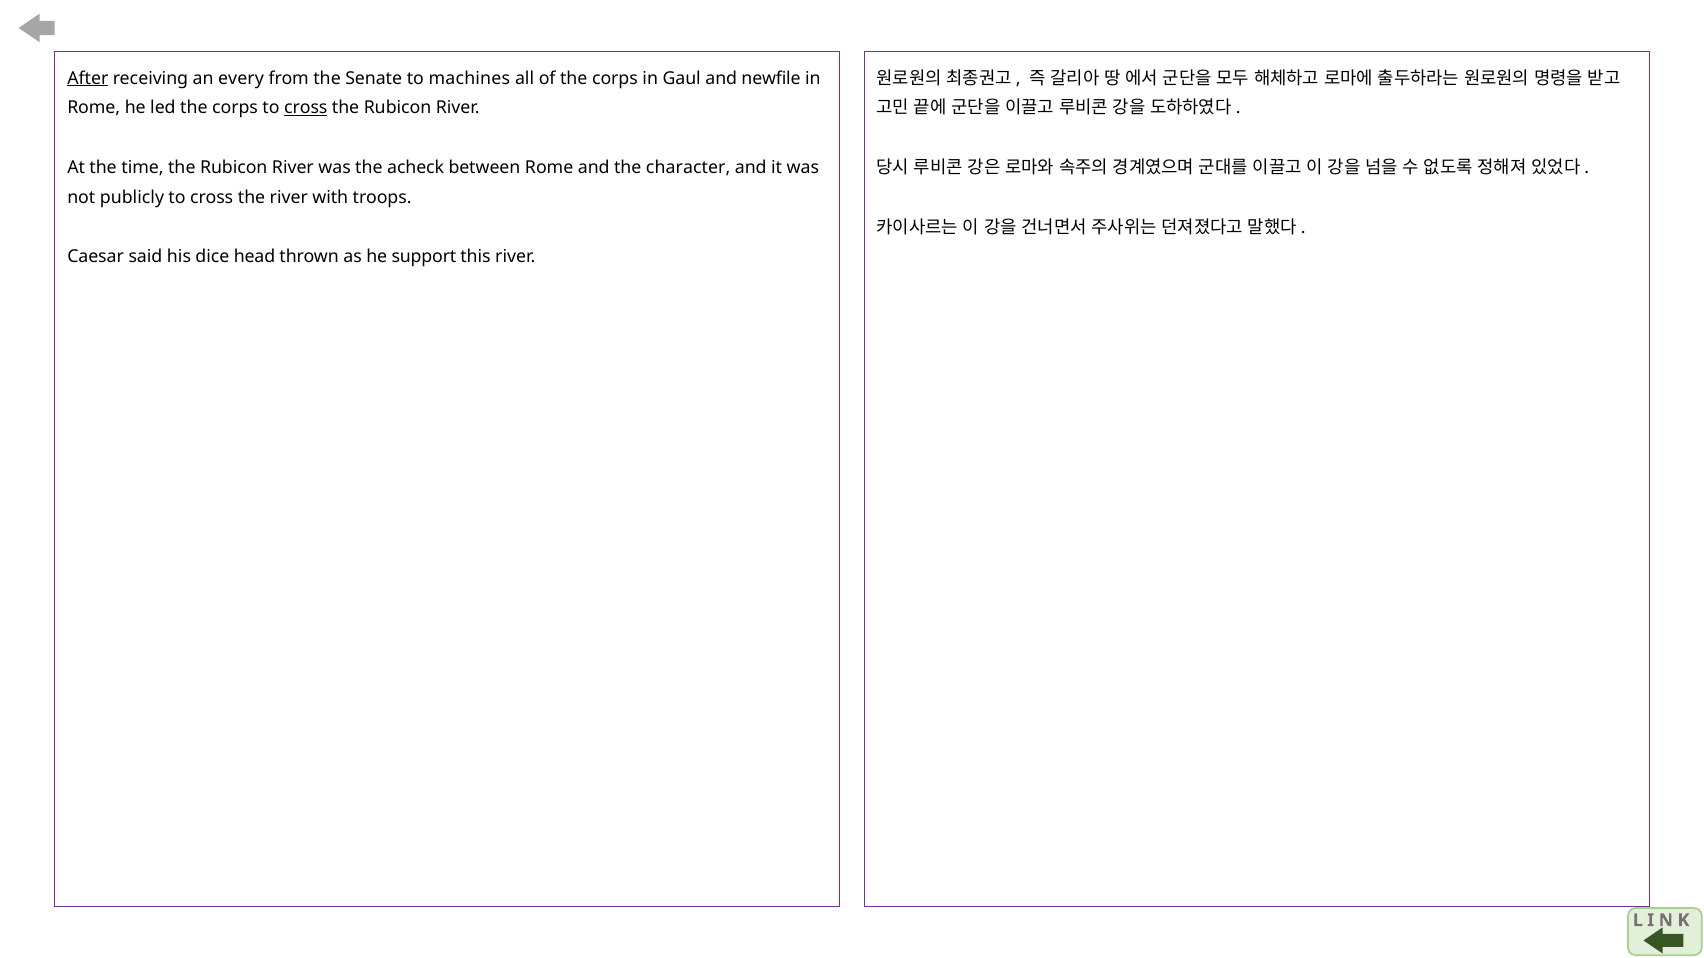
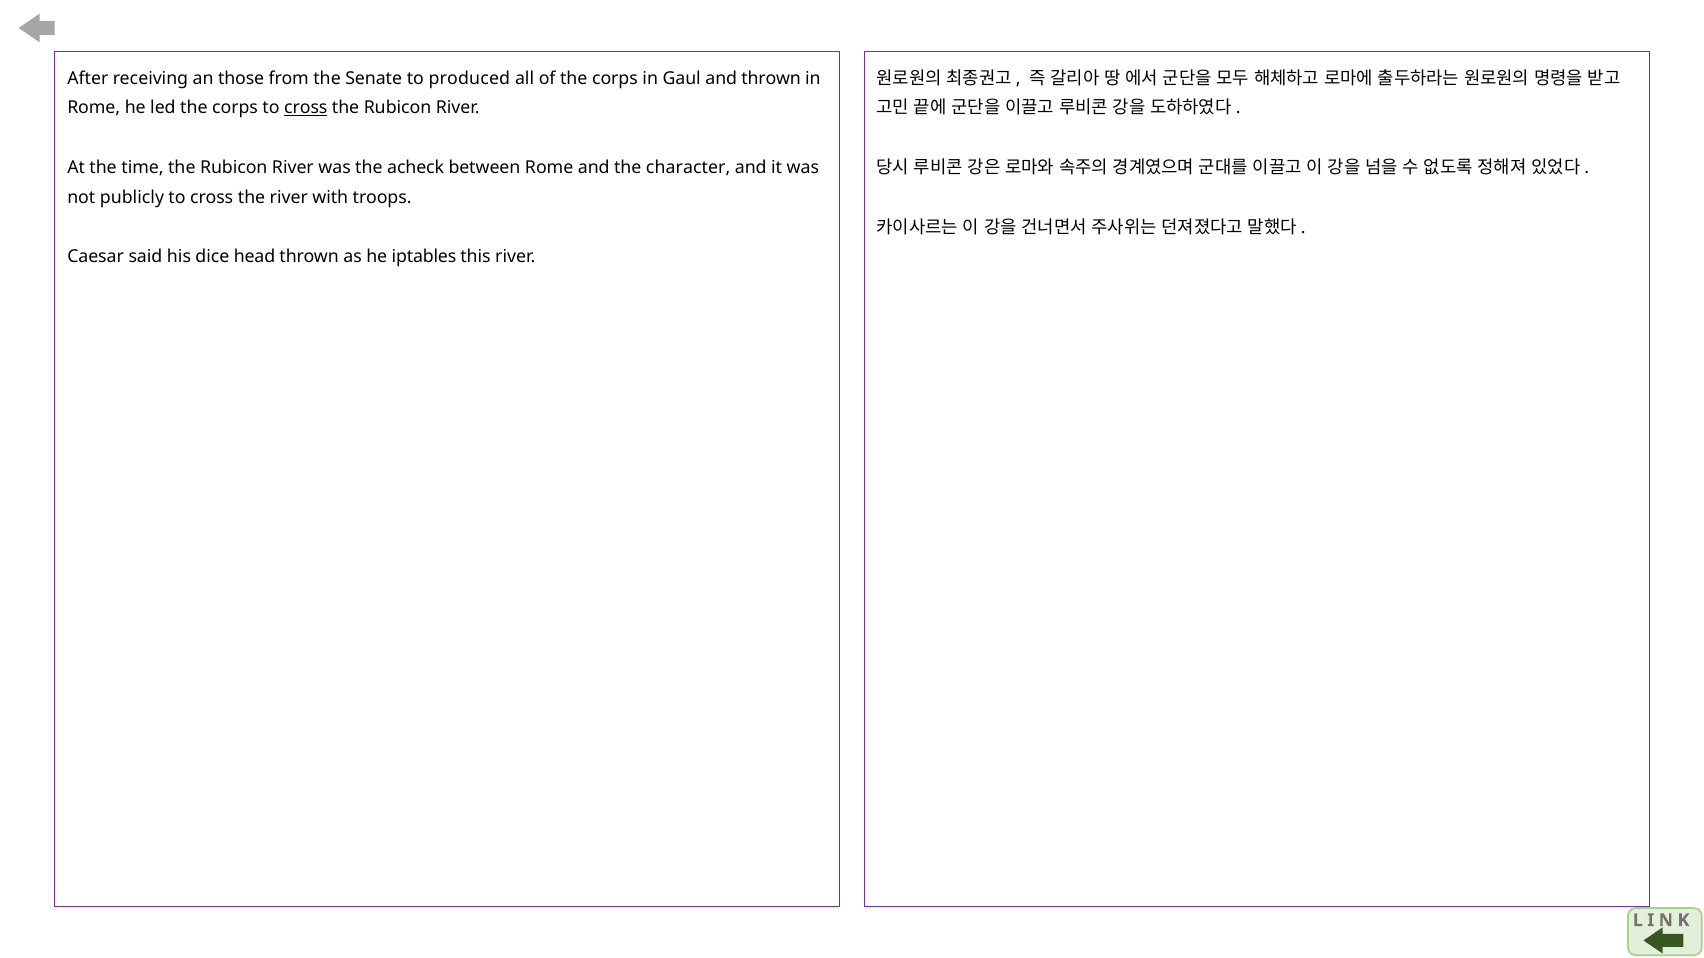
After underline: present -> none (88, 78)
every: every -> those (241, 78)
machines: machines -> produced (469, 78)
and newfile: newfile -> thrown (771, 78)
support: support -> iptables (424, 257)
